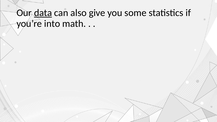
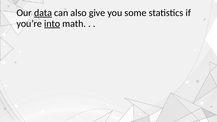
into underline: none -> present (52, 24)
